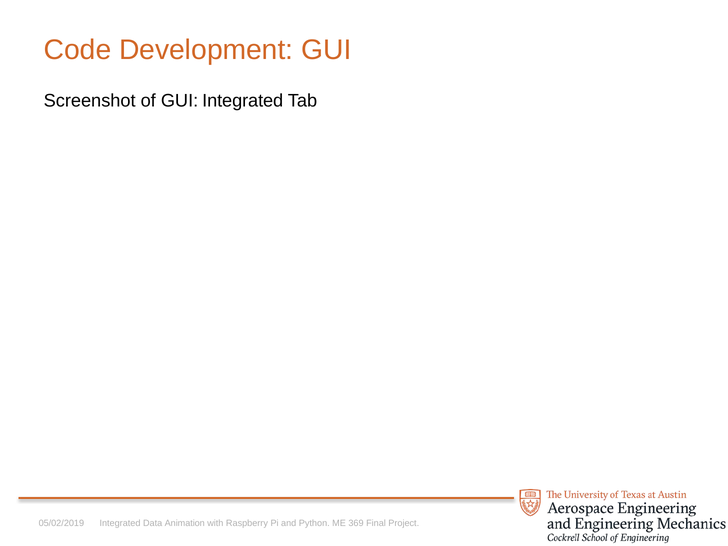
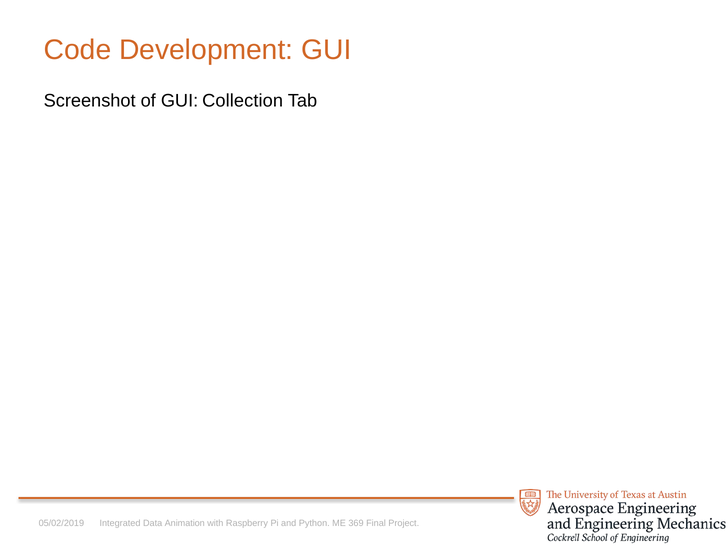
GUI Integrated: Integrated -> Collection (243, 101)
